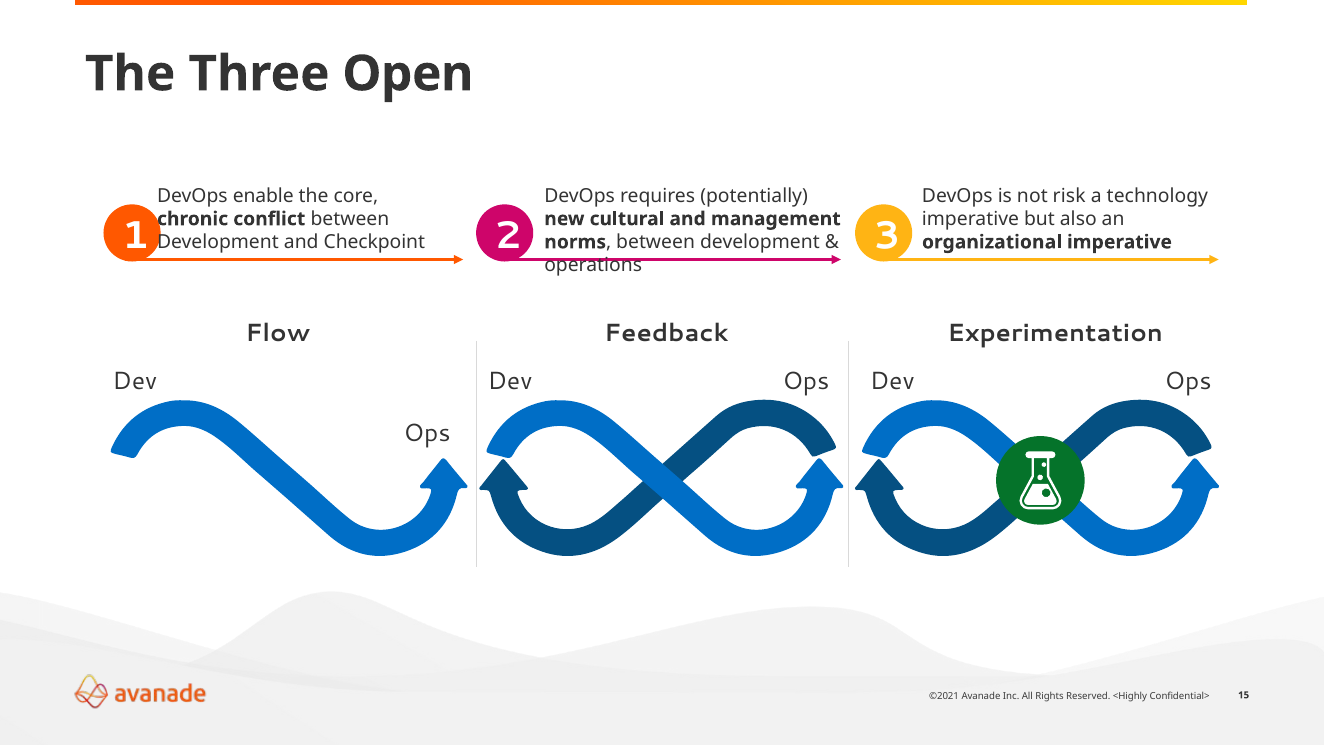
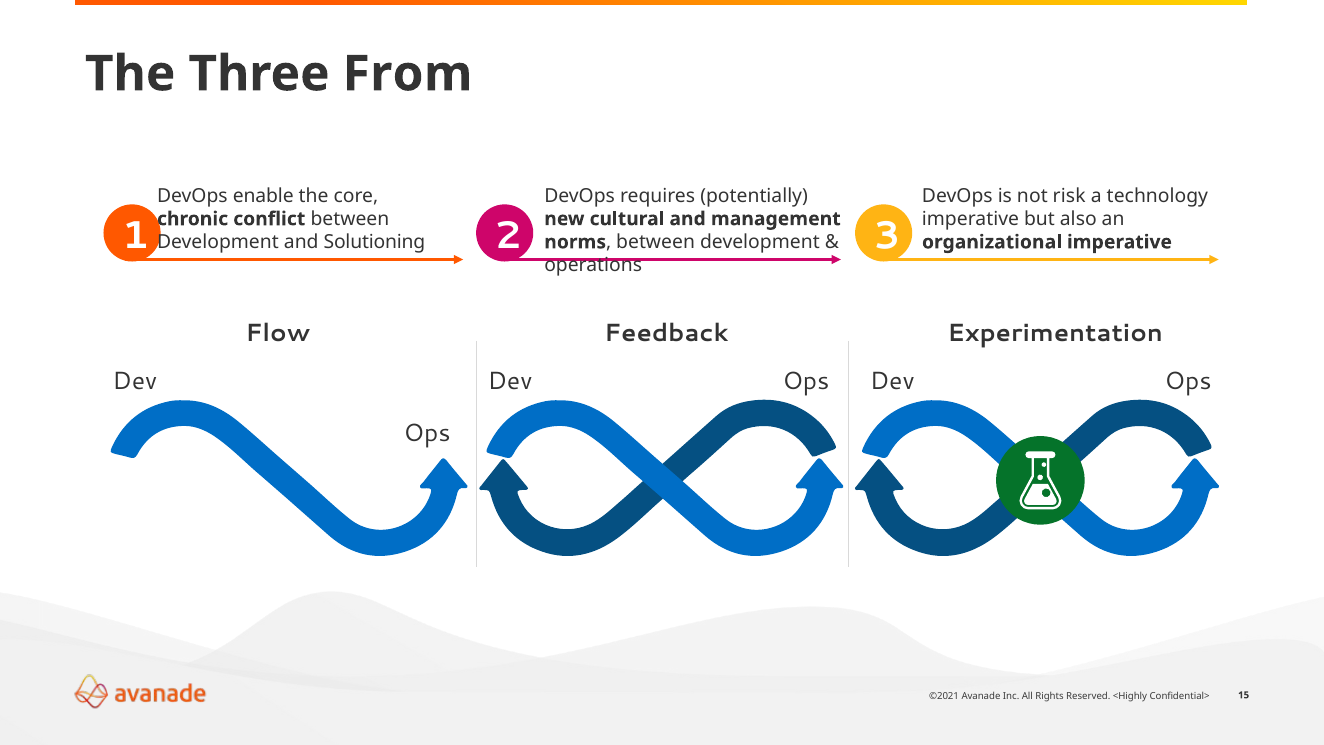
Open: Open -> From (407, 74)
Checkpoint: Checkpoint -> Solutioning (374, 242)
